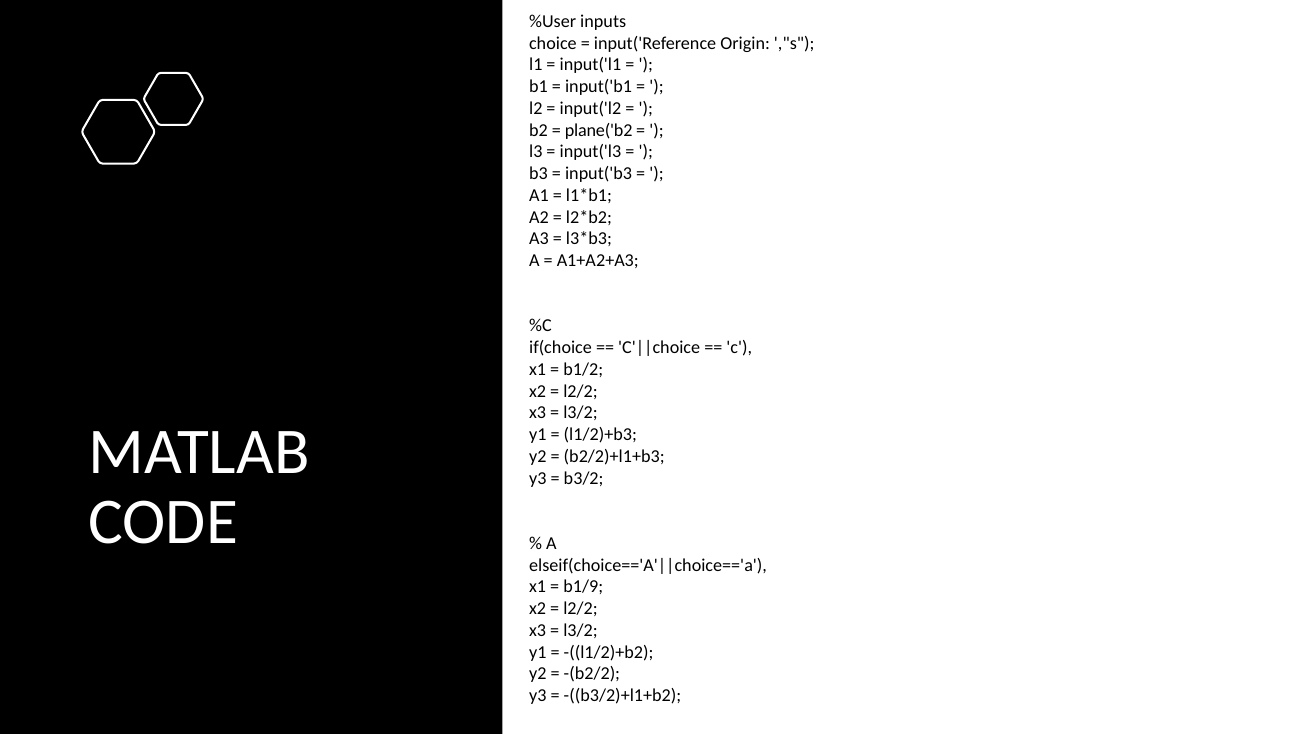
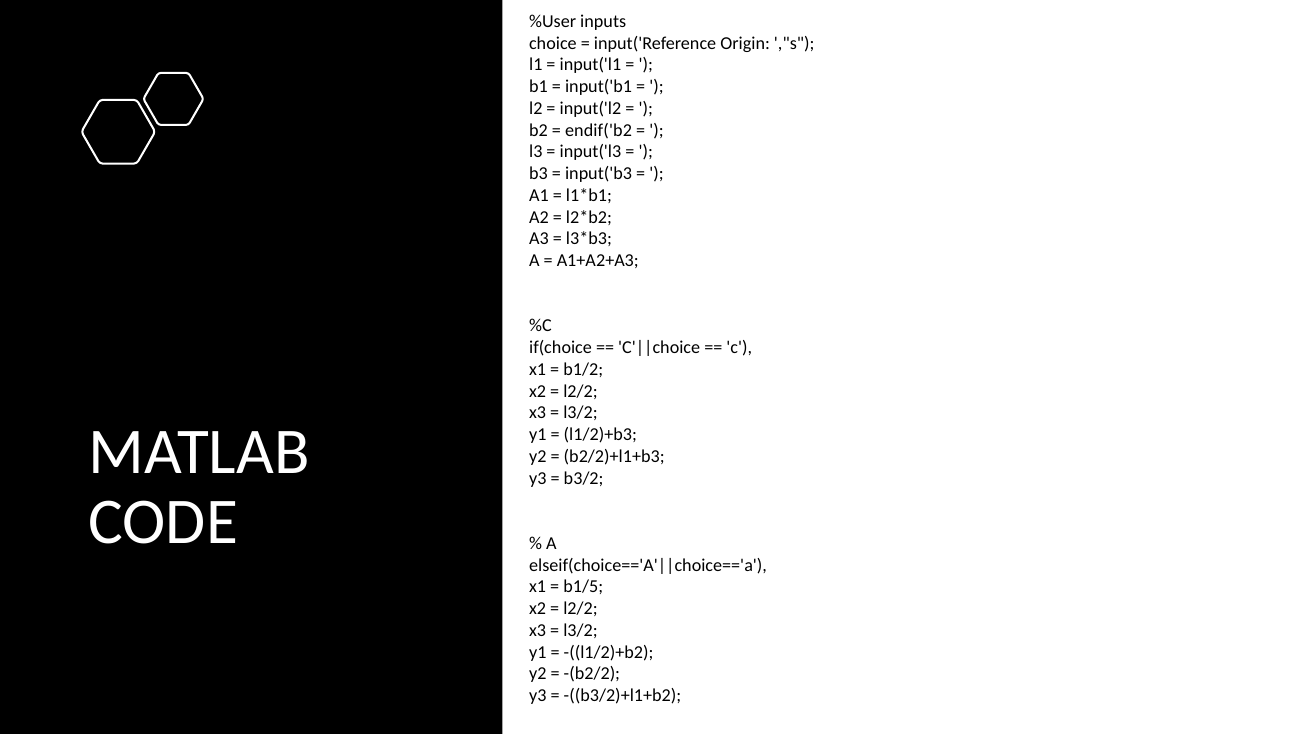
plane('b2: plane('b2 -> endif('b2 (599, 130)
b1/9: b1/9 -> b1/5 (583, 587)
